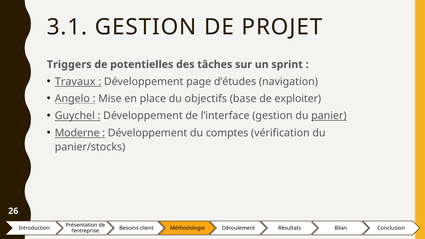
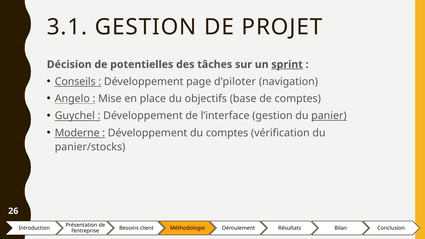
Triggers: Triggers -> Décision (69, 64)
sprint underline: none -> present (287, 64)
Travaux: Travaux -> Conseils (75, 82)
d’études: d’études -> d’piloter (235, 82)
de exploiter: exploiter -> comptes (298, 99)
